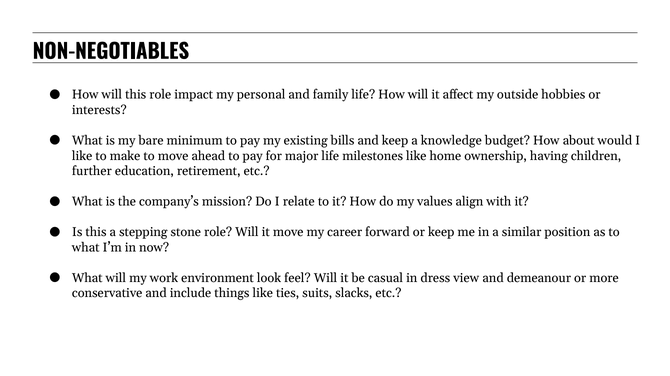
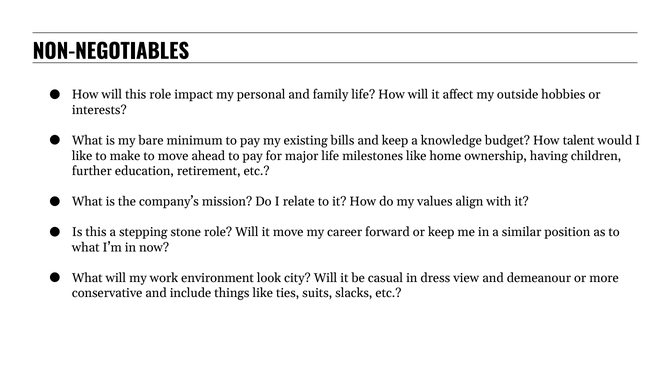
about: about -> talent (579, 141)
feel: feel -> city (297, 278)
